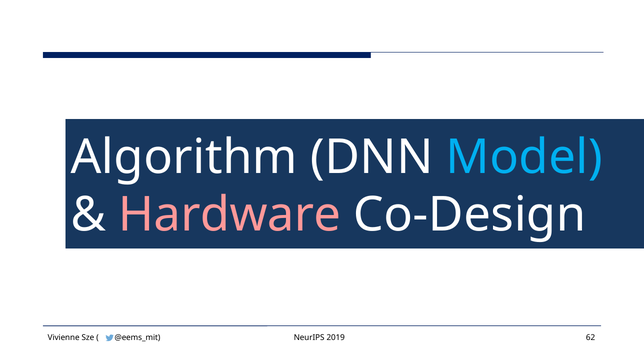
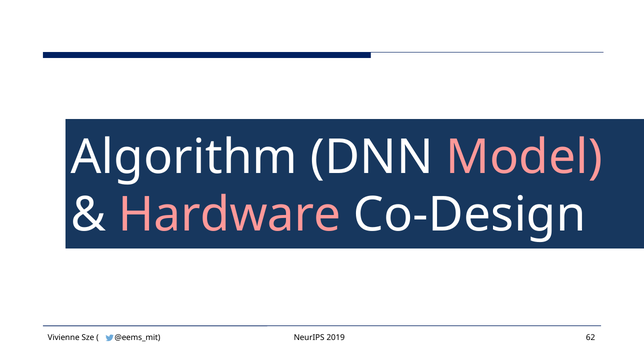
Model colour: light blue -> pink (524, 157)
